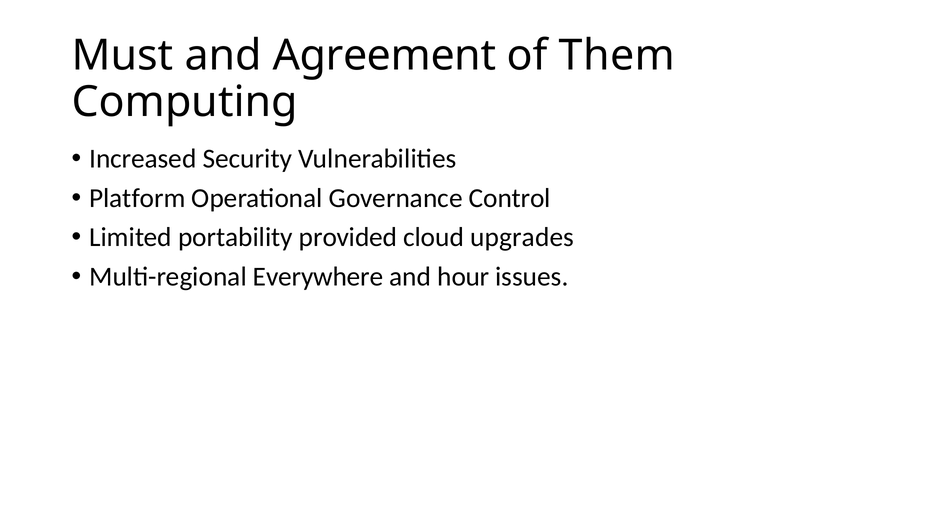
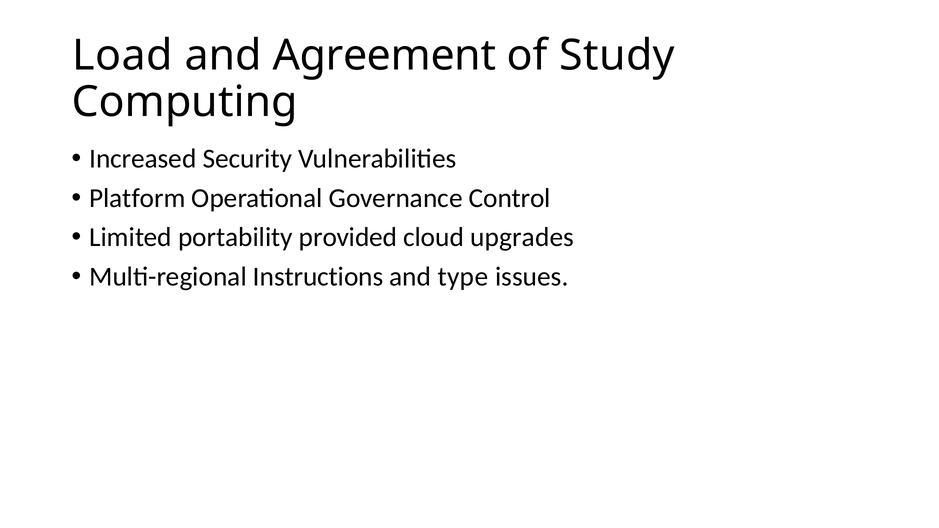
Must: Must -> Load (122, 56)
Them: Them -> Study (617, 56)
Everywhere: Everywhere -> Instructions (318, 277)
hour: hour -> type (463, 277)
